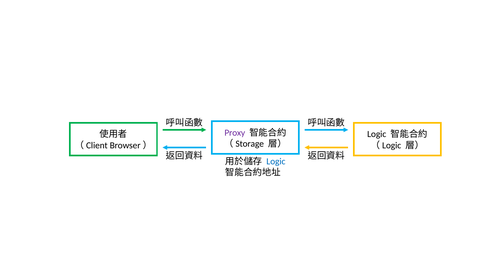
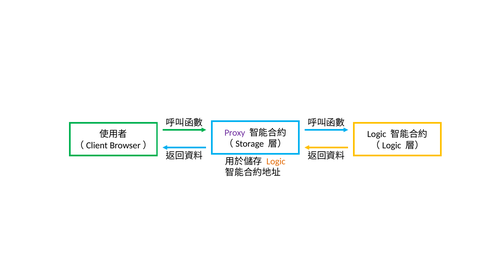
Logic colour: blue -> orange (276, 161)
